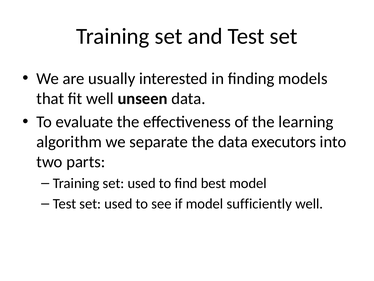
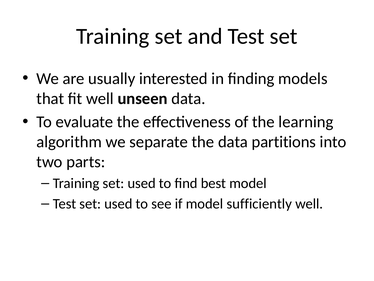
executors: executors -> partitions (284, 142)
